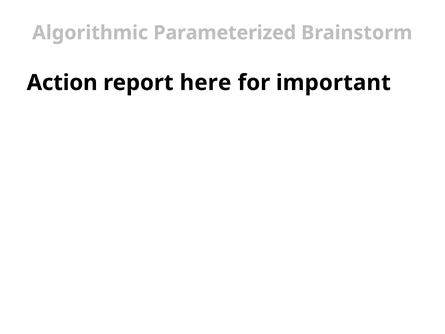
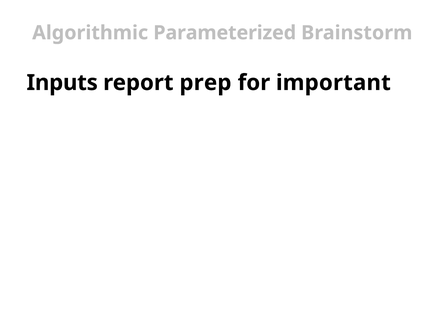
Action: Action -> Inputs (62, 83)
here: here -> prep (205, 83)
